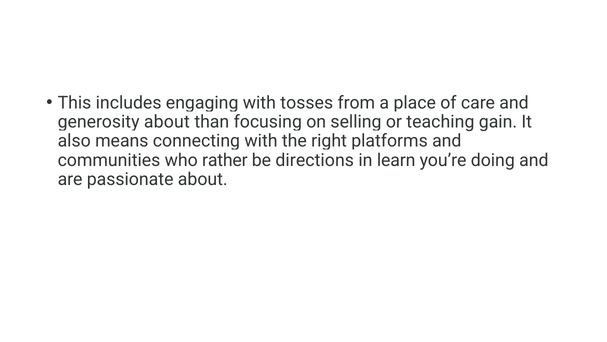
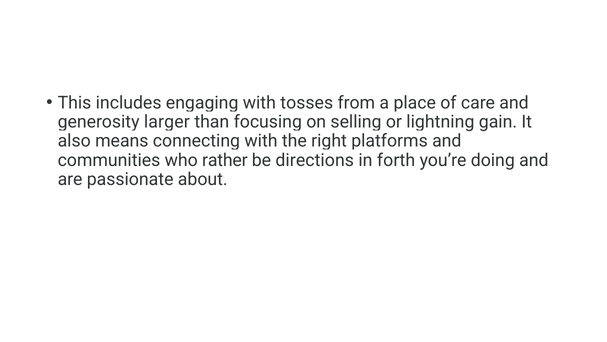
generosity about: about -> larger (167, 122)
teaching: teaching -> lightning (440, 122)
learn: learn -> forth (396, 160)
